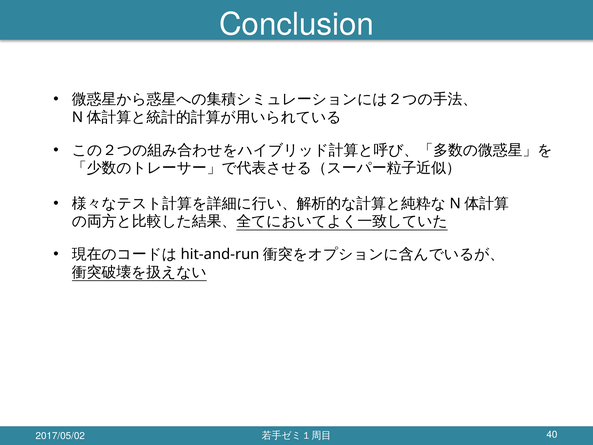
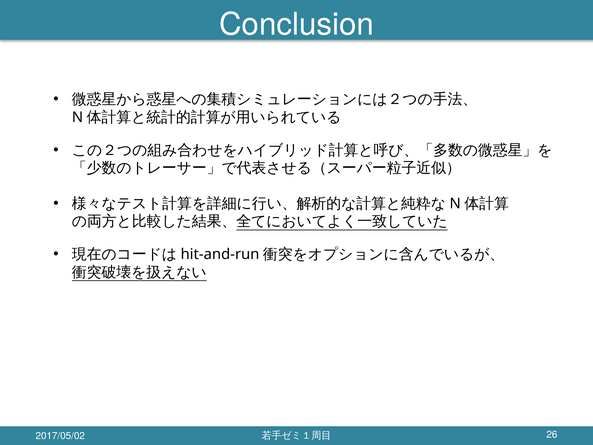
40: 40 -> 26 (552, 434)
